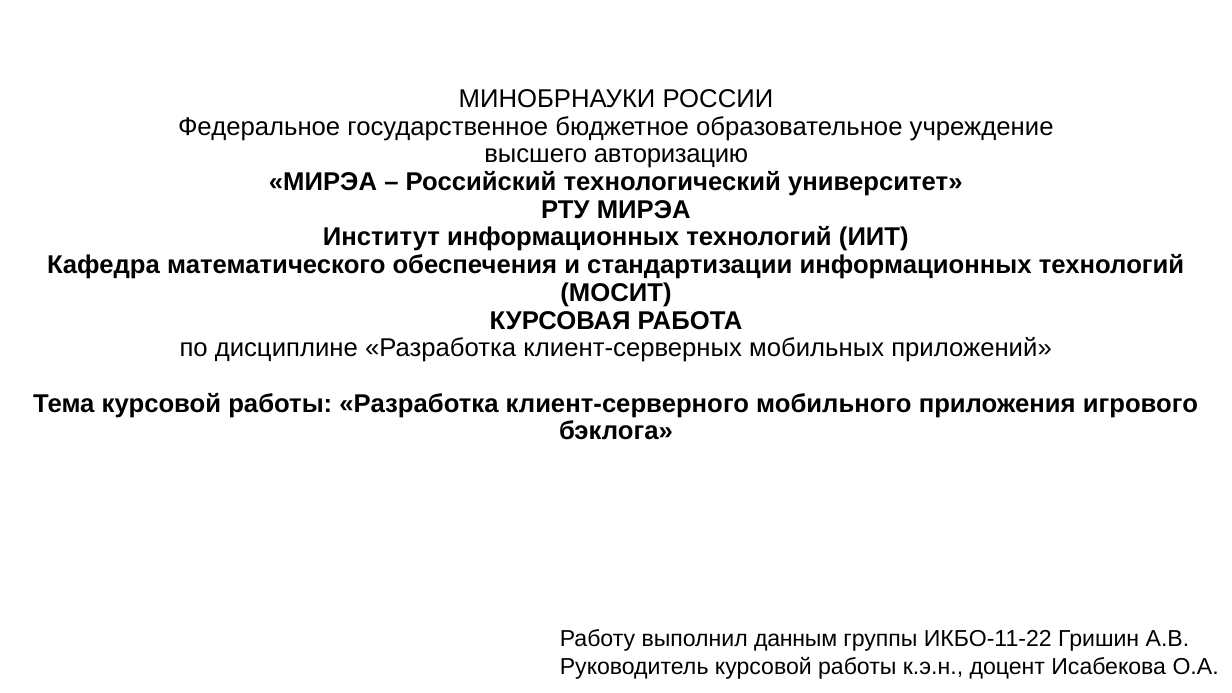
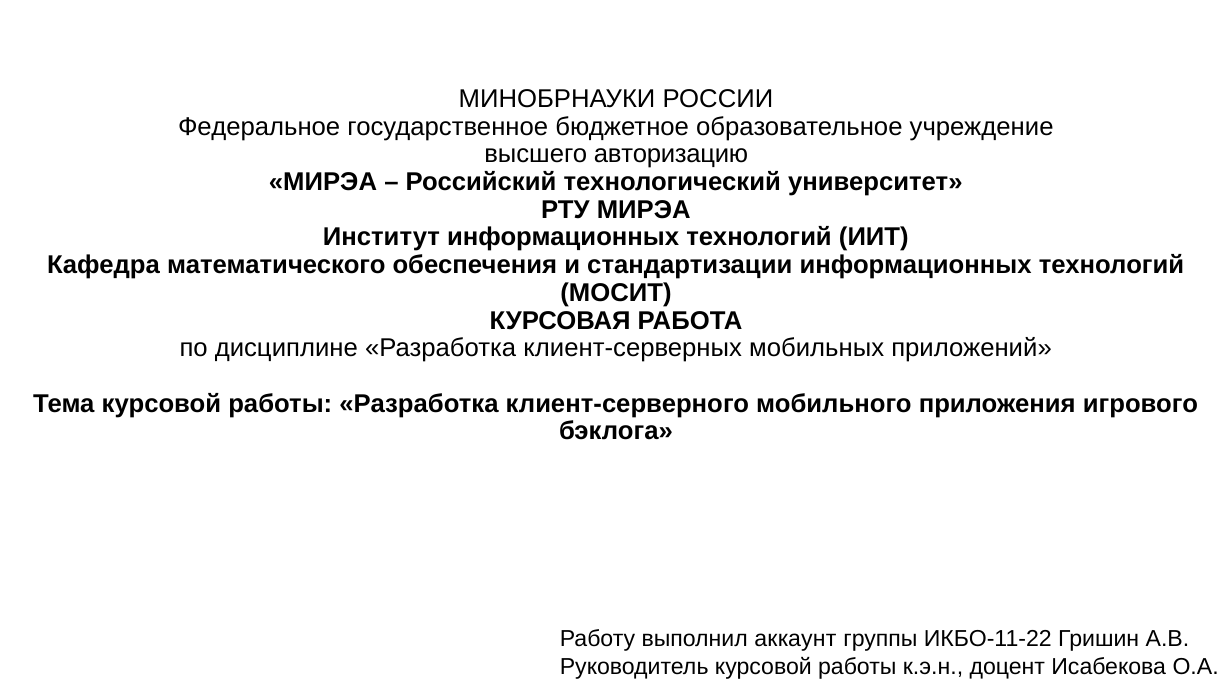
данным: данным -> аккаунт (795, 639)
